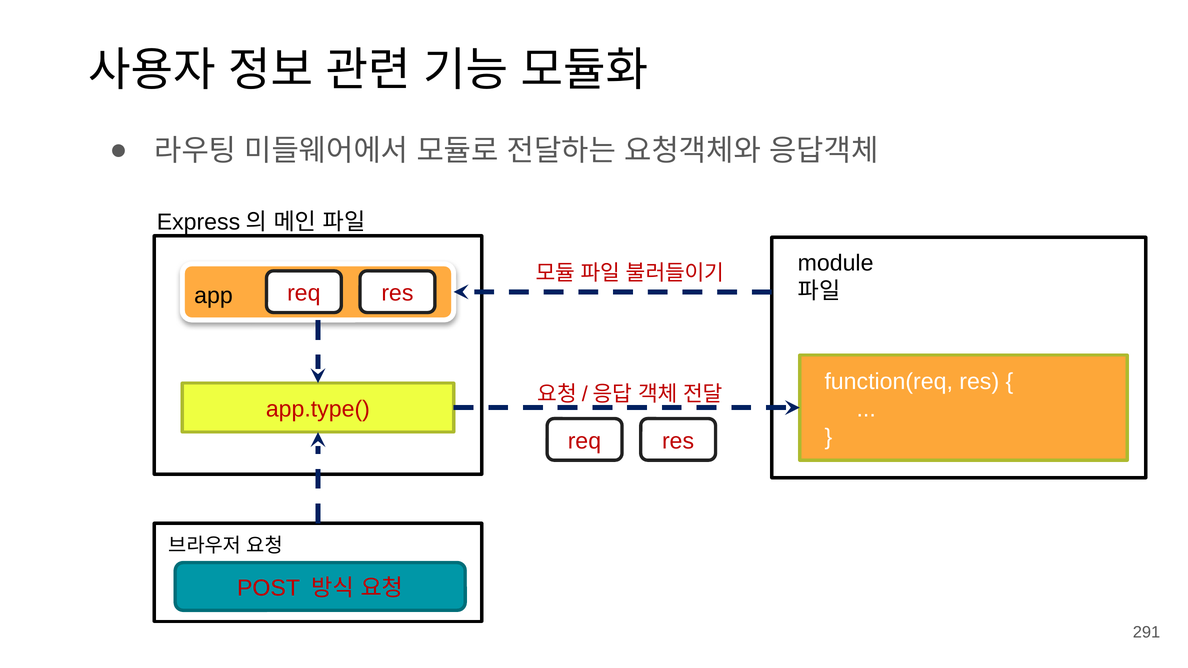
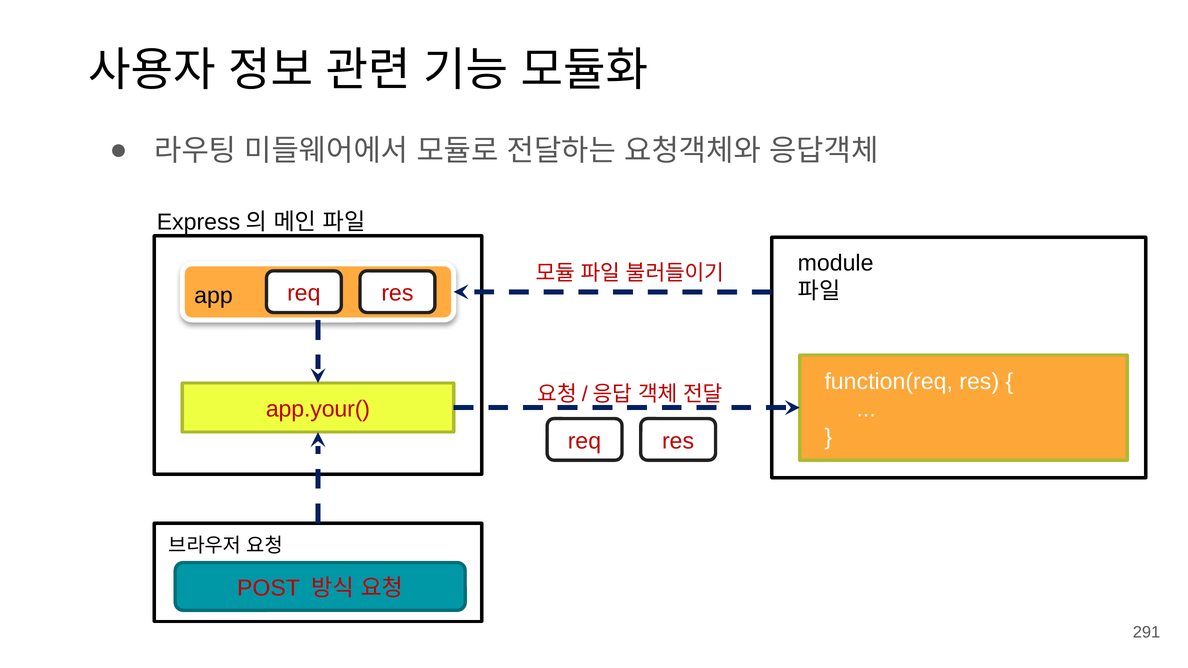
app.type(: app.type( -> app.your( (318, 409)
